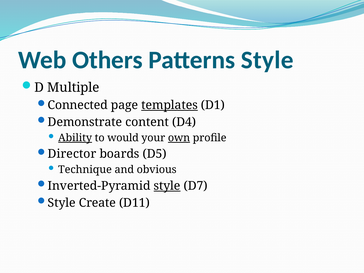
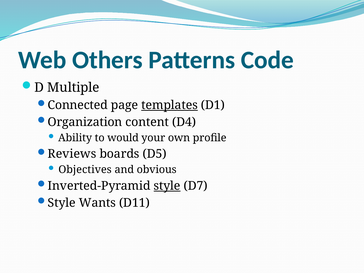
Patterns Style: Style -> Code (267, 60)
Demonstrate: Demonstrate -> Organization (85, 122)
Ability underline: present -> none (75, 138)
own underline: present -> none (179, 138)
Director: Director -> Reviews (72, 154)
Technique: Technique -> Objectives (85, 170)
Create: Create -> Wants (97, 203)
